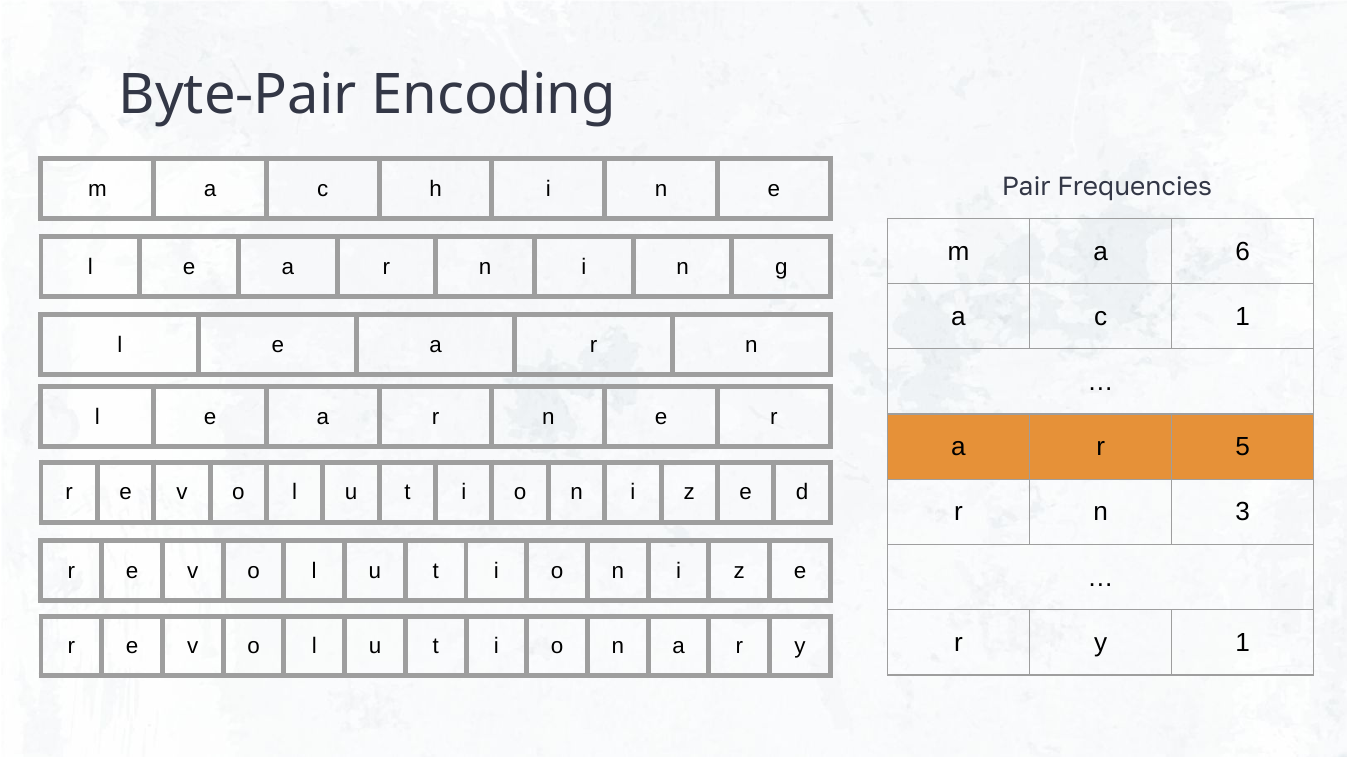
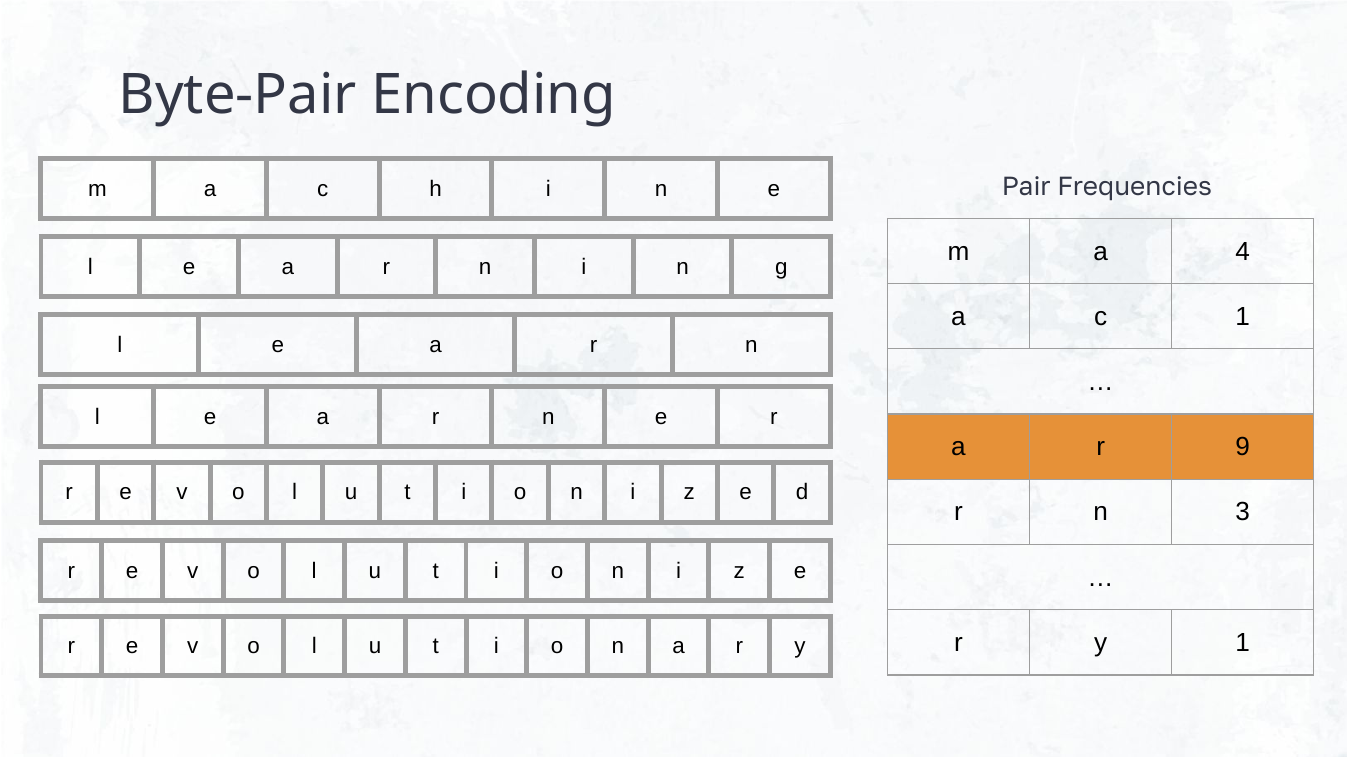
6: 6 -> 4 (1243, 252)
5: 5 -> 9 (1243, 448)
